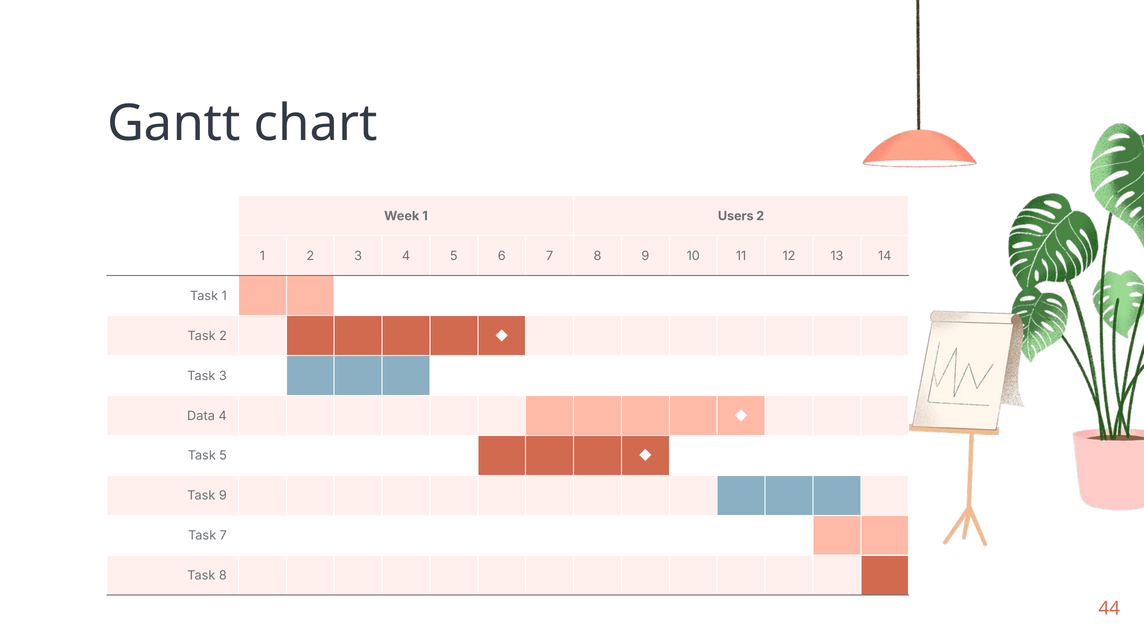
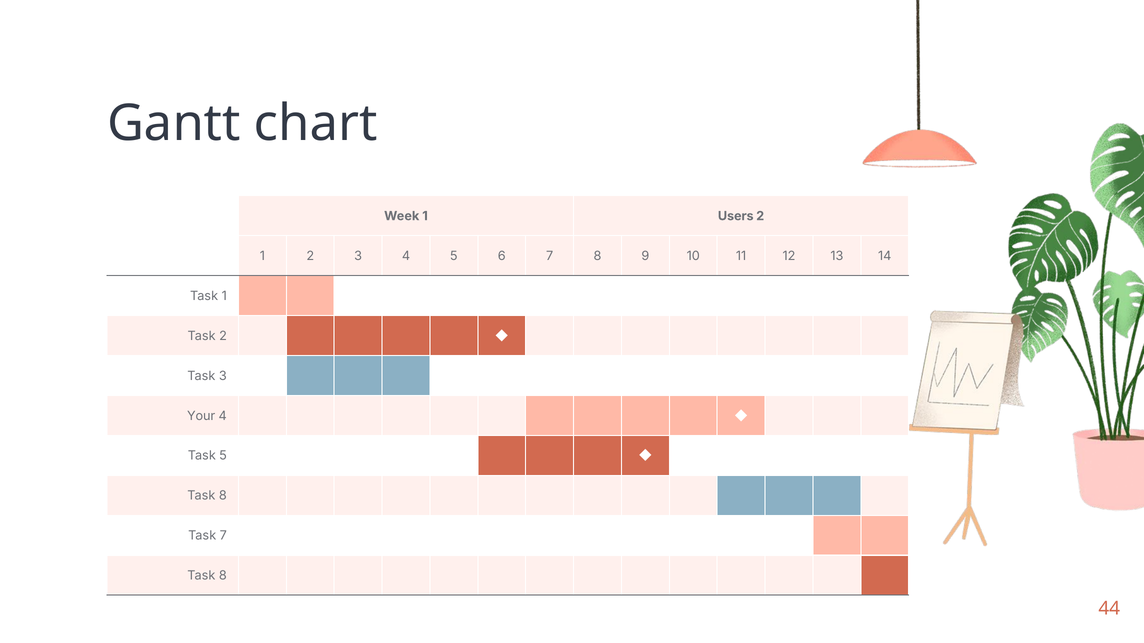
Data: Data -> Your (201, 416)
9: 9 -> 8 (223, 496)
